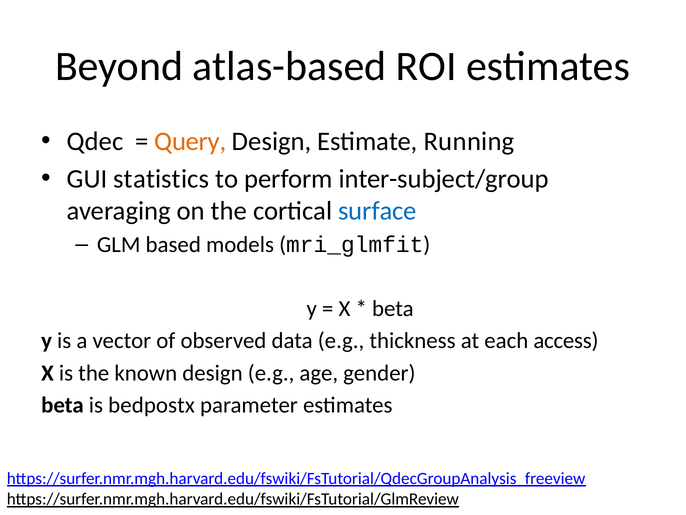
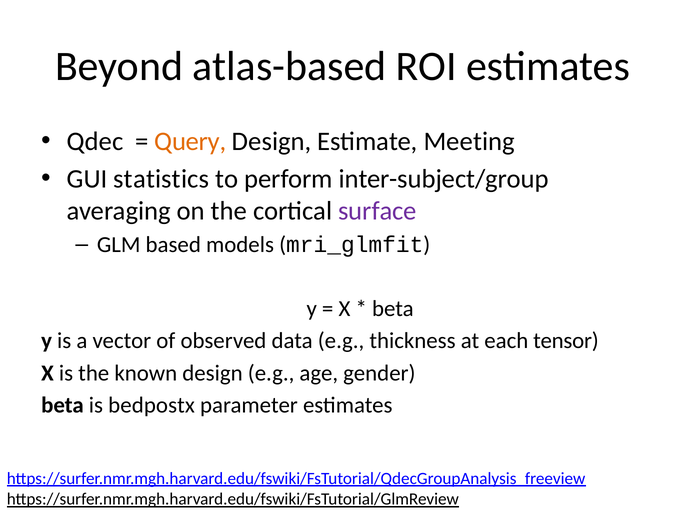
Running: Running -> Meeting (469, 141)
surface colour: blue -> purple (377, 211)
access: access -> tensor (566, 341)
